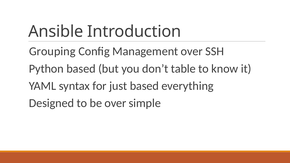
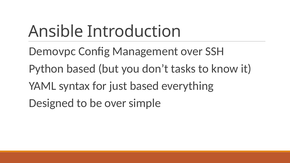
Grouping: Grouping -> Demovpc (52, 51)
table: table -> tasks (183, 69)
